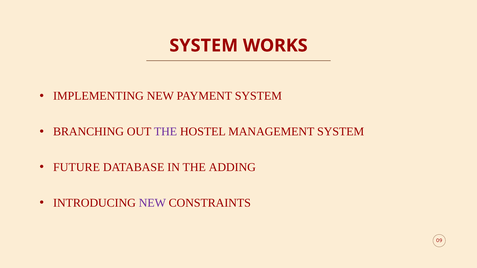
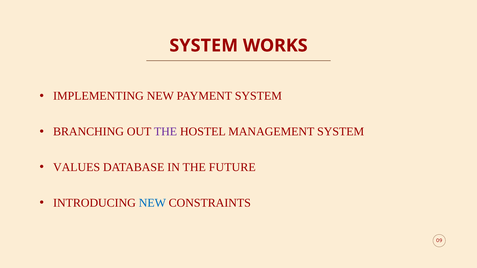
FUTURE: FUTURE -> VALUES (77, 167)
ADDING: ADDING -> FUTURE (232, 167)
NEW colour: purple -> blue (152, 203)
